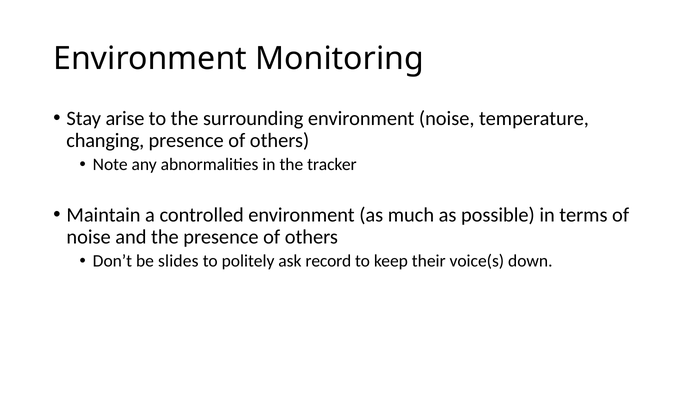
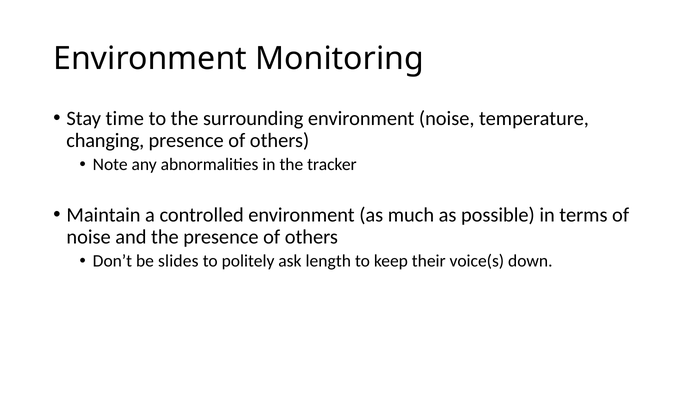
arise: arise -> time (125, 118)
record: record -> length (328, 261)
